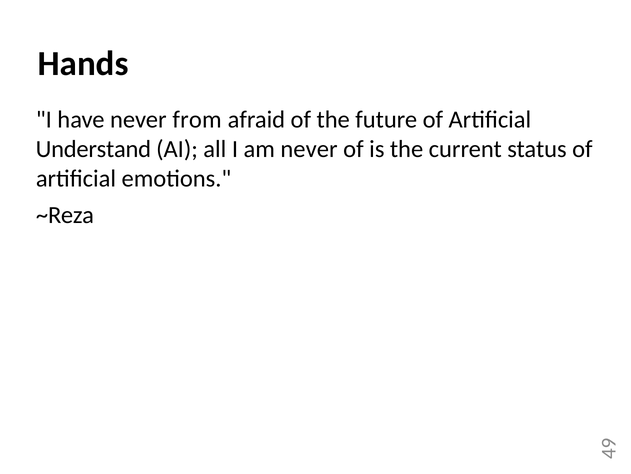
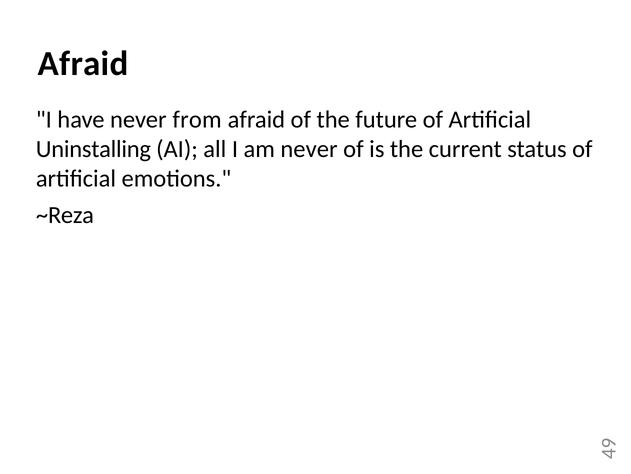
Hands: Hands -> Afraid (83, 63)
Understand: Understand -> Uninstalling (93, 149)
